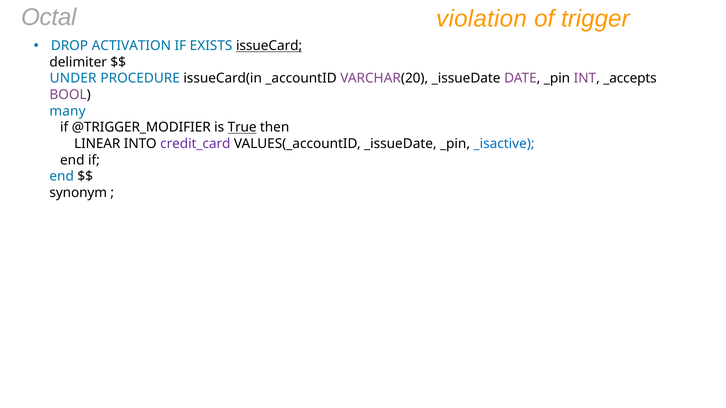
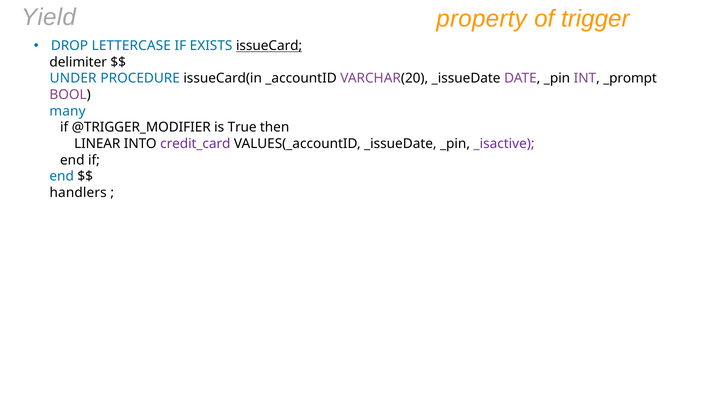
Octal: Octal -> Yield (48, 17)
violation: violation -> property (482, 19)
ACTIVATION: ACTIVATION -> LETTERCASE (131, 46)
_accepts: _accepts -> _prompt (630, 79)
True underline: present -> none (242, 128)
_isactive colour: blue -> purple (504, 144)
synonym: synonym -> handlers (78, 193)
